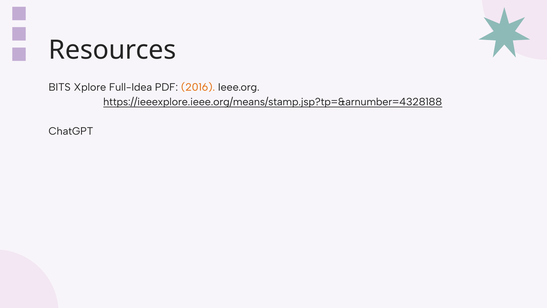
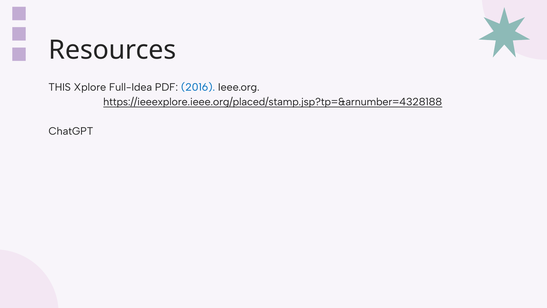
BITS: BITS -> THIS (60, 87)
2016 colour: orange -> blue (198, 87)
https://ieeexplore.ieee.org/means/stamp.jsp?tp=&arnumber=4328188: https://ieeexplore.ieee.org/means/stamp.jsp?tp=&arnumber=4328188 -> https://ieeexplore.ieee.org/placed/stamp.jsp?tp=&arnumber=4328188 (273, 102)
